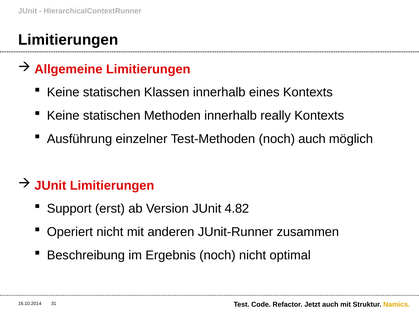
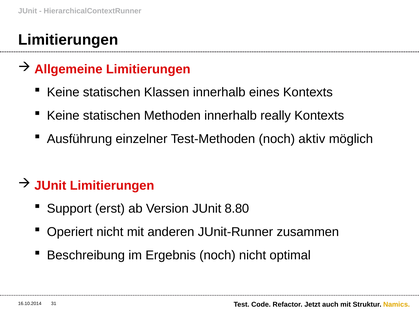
noch auch: auch -> aktiv (312, 139)
4.82: 4.82 -> 8.80 (237, 209)
